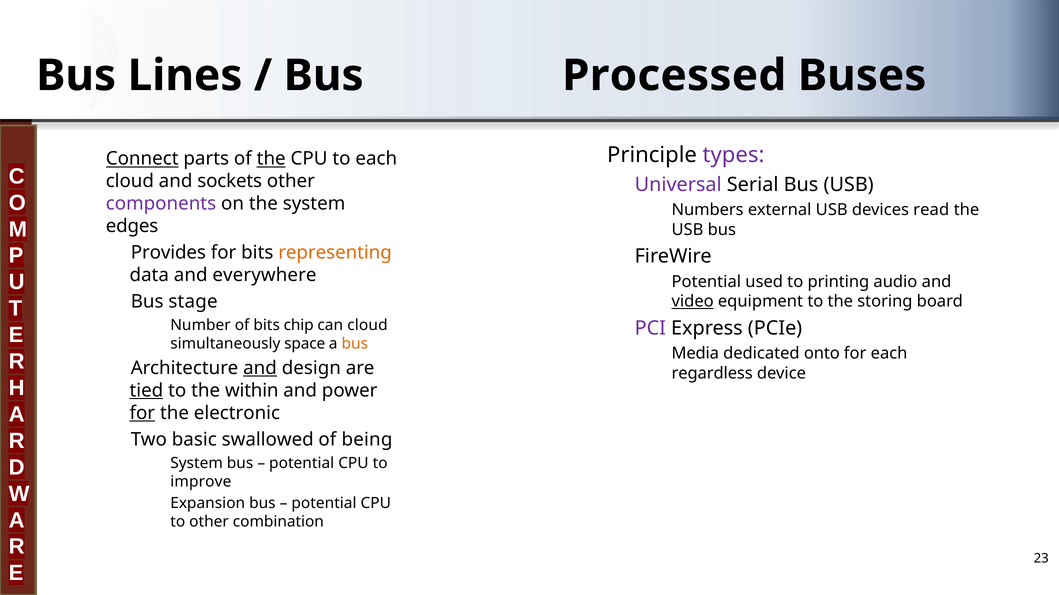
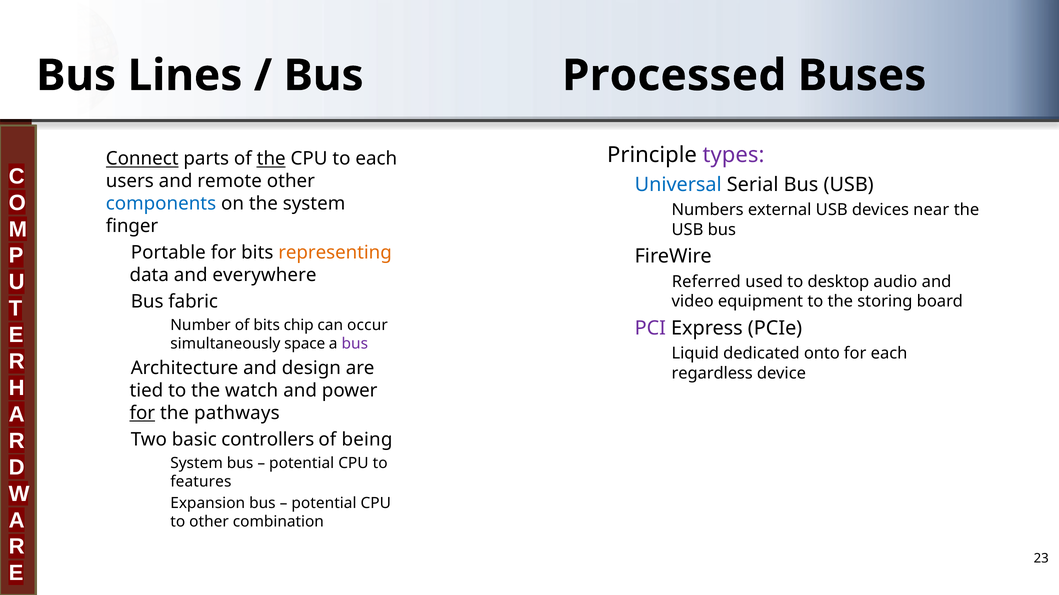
cloud: cloud -> users (130, 181)
sockets: sockets -> remote (230, 181)
Universal colour: purple -> blue (678, 185)
components colour: purple -> blue (161, 204)
read: read -> near (931, 210)
edges: edges -> finger (132, 226)
Provides: Provides -> Portable (168, 253)
Potential: Potential -> Referred (706, 282)
printing: printing -> desktop (838, 282)
stage: stage -> fabric (193, 302)
video underline: present -> none (693, 302)
can cloud: cloud -> occur (367, 325)
bus colour: orange -> purple (355, 344)
Media: Media -> Liquid (695, 354)
and underline: present -> none (260, 368)
tied underline: present -> none (146, 391)
within: within -> watch (252, 391)
electronic: electronic -> pathways (237, 414)
swallowed: swallowed -> controllers (268, 440)
improve: improve -> features (201, 482)
